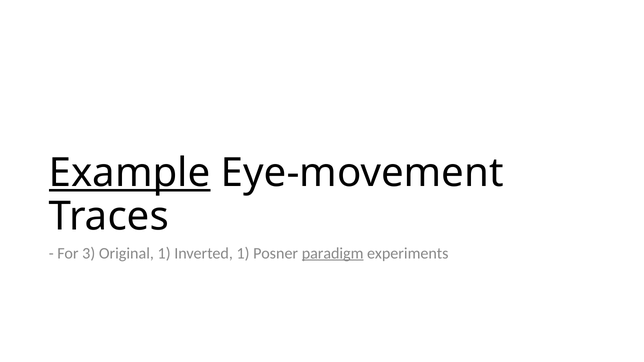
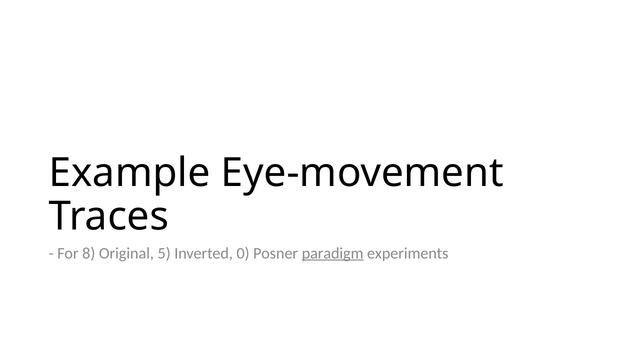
Example underline: present -> none (130, 173)
3: 3 -> 8 (89, 253)
Original 1: 1 -> 5 (164, 253)
Inverted 1: 1 -> 0 (243, 253)
